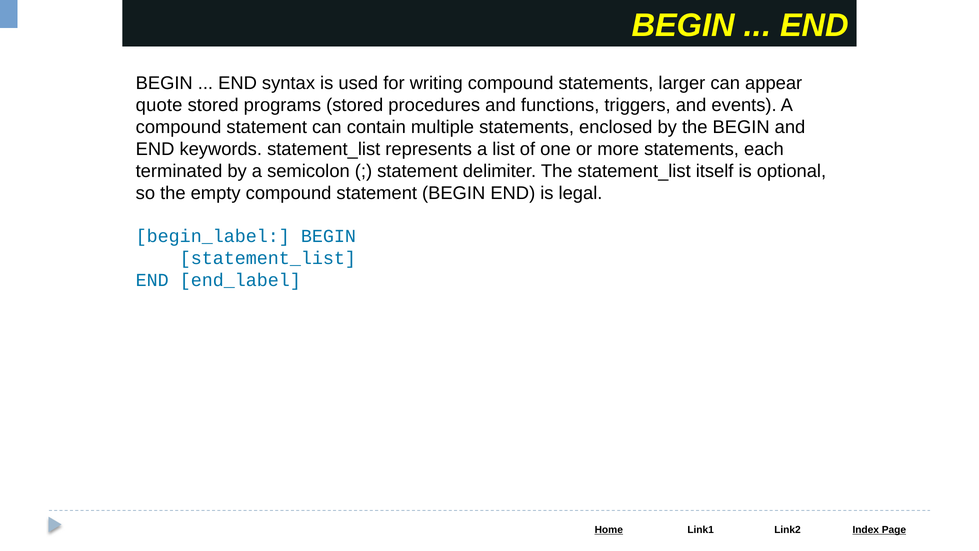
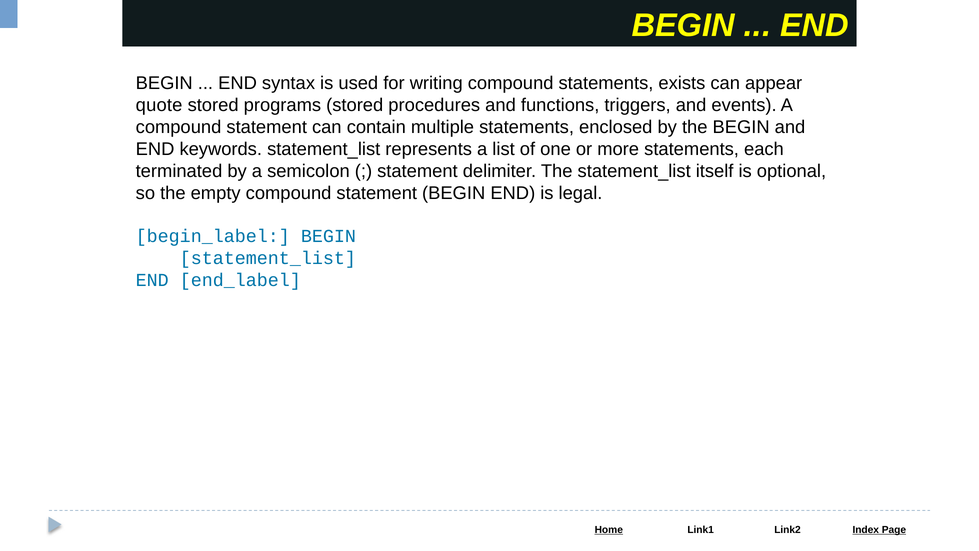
larger: larger -> exists (682, 83)
